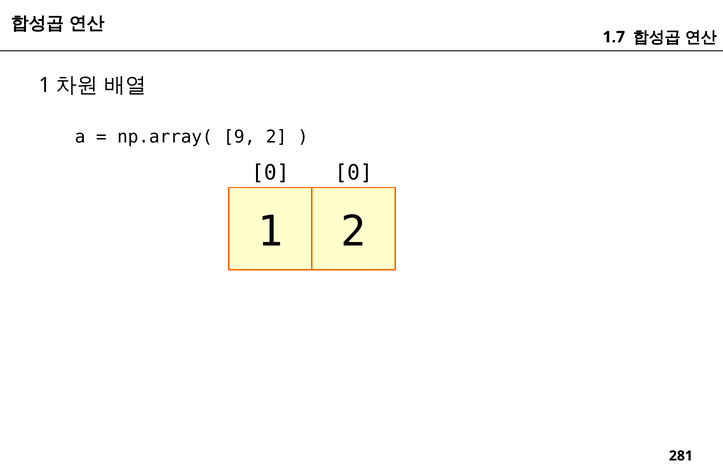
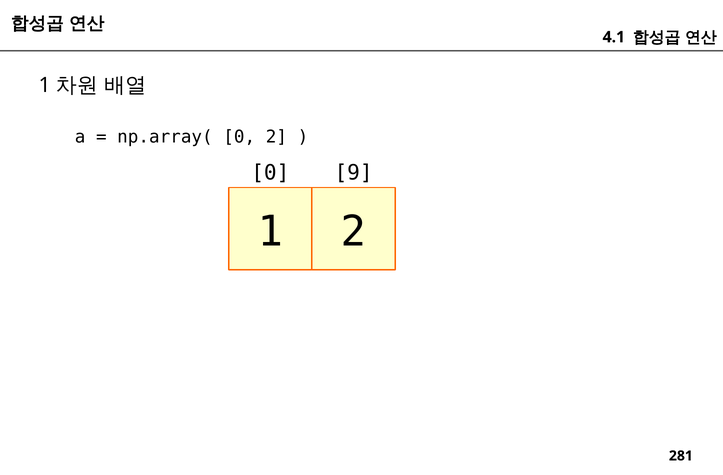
1.7: 1.7 -> 4.1 (614, 37)
np.array( 9: 9 -> 0 (239, 137)
0 0: 0 -> 9 (354, 173)
